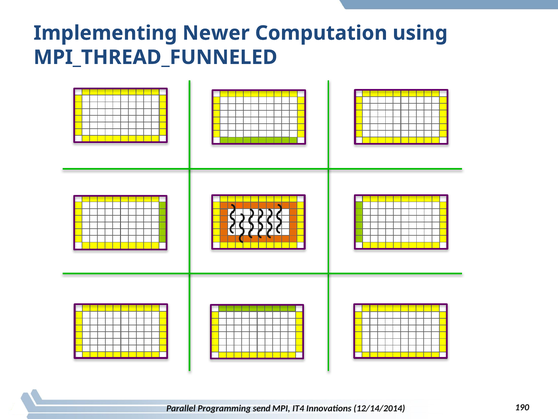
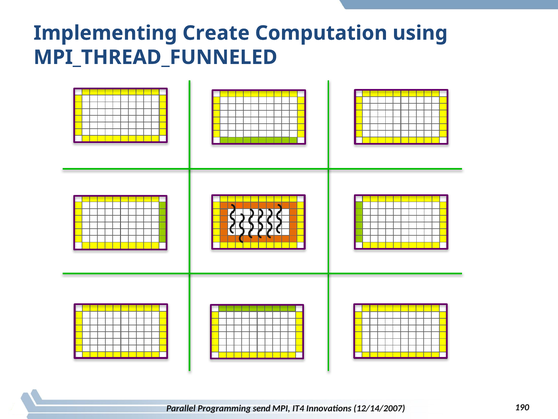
Newer: Newer -> Create (216, 33)
12/14/2014: 12/14/2014 -> 12/14/2007 (379, 408)
